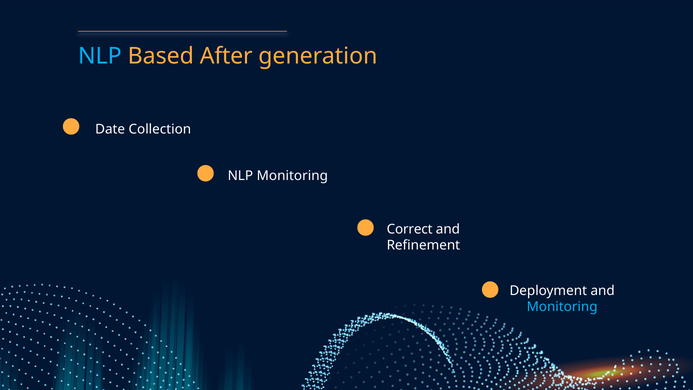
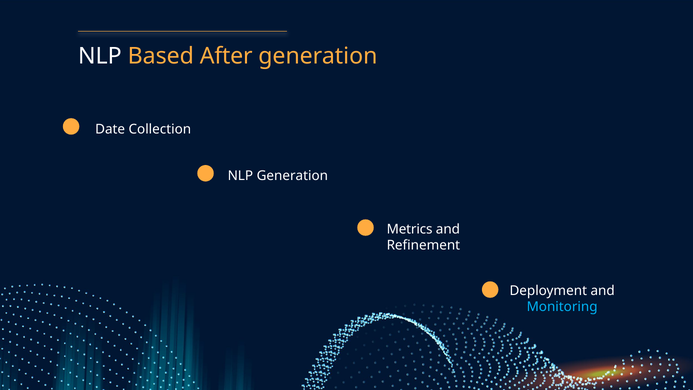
NLP colour: light blue -> white (100, 56)
NLP Monitoring: Monitoring -> Generation (292, 176)
Correct: Correct -> Metrics (410, 229)
